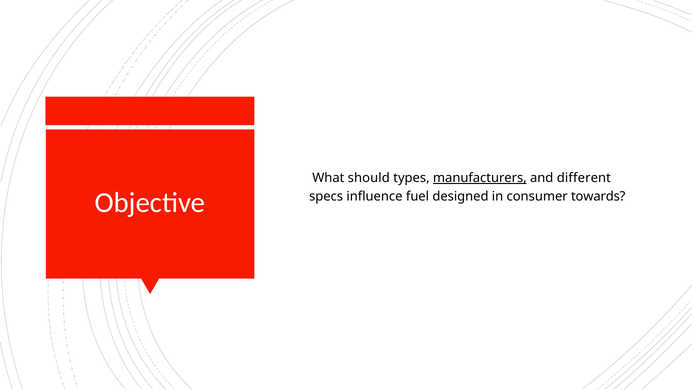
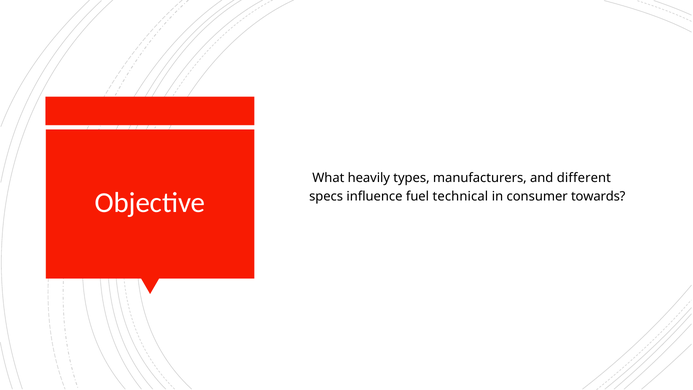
should: should -> heavily (369, 178)
manufacturers underline: present -> none (480, 178)
designed: designed -> technical (460, 197)
